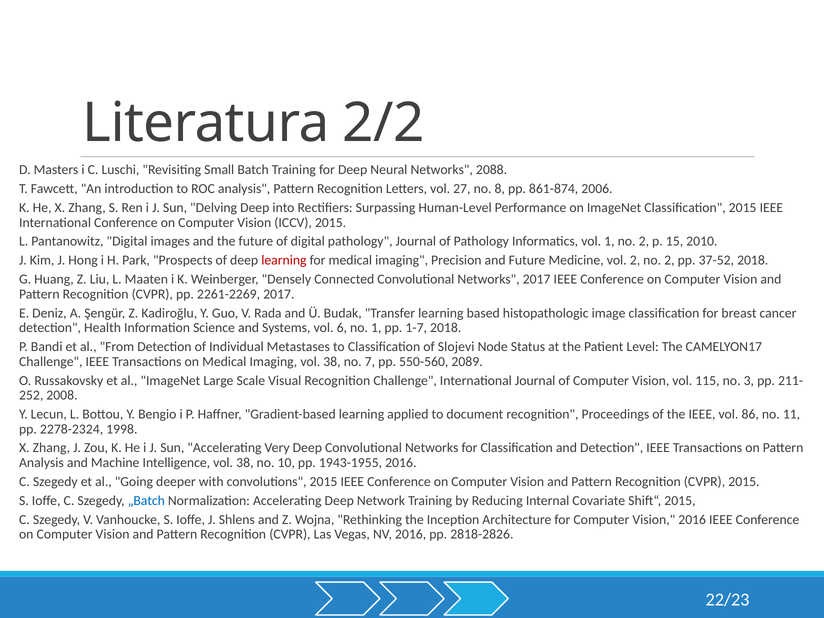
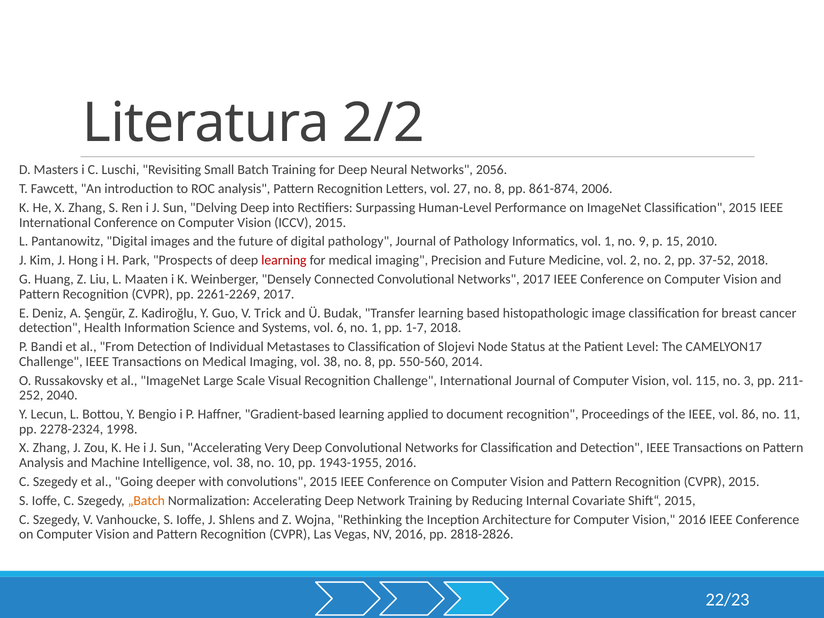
2088: 2088 -> 2056 (492, 170)
1 no 2: 2 -> 9 (644, 241)
Rada: Rada -> Trick (268, 313)
38 no 7: 7 -> 8 (370, 362)
2089: 2089 -> 2014 (467, 362)
2008: 2008 -> 2040 (62, 395)
„Batch colour: blue -> orange (146, 501)
